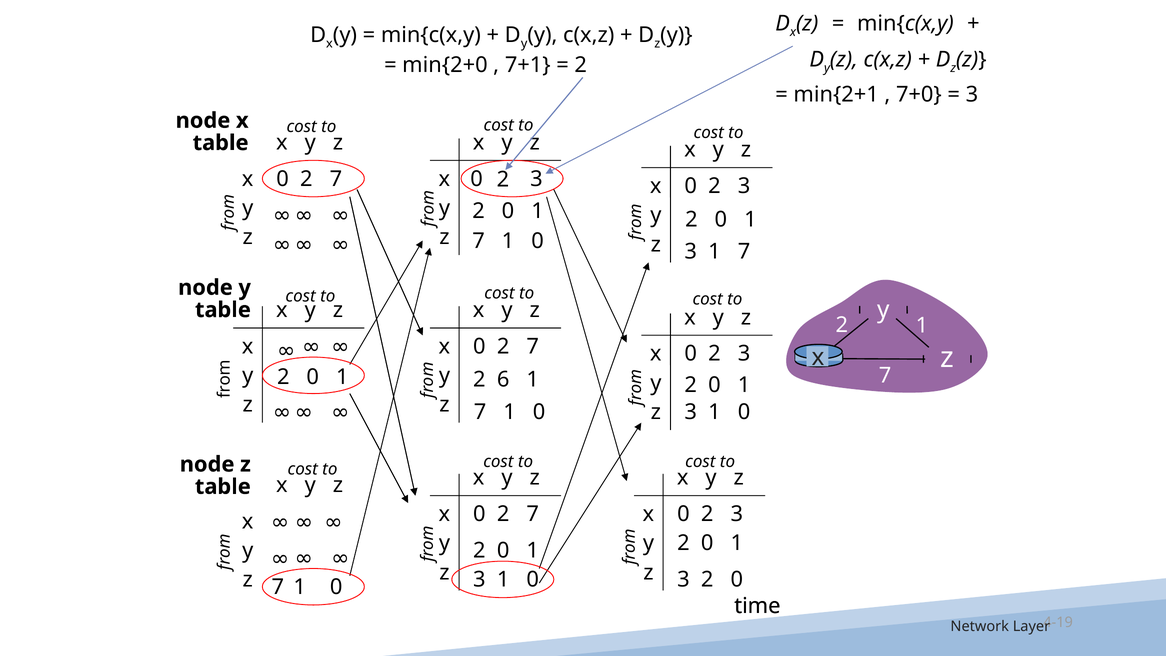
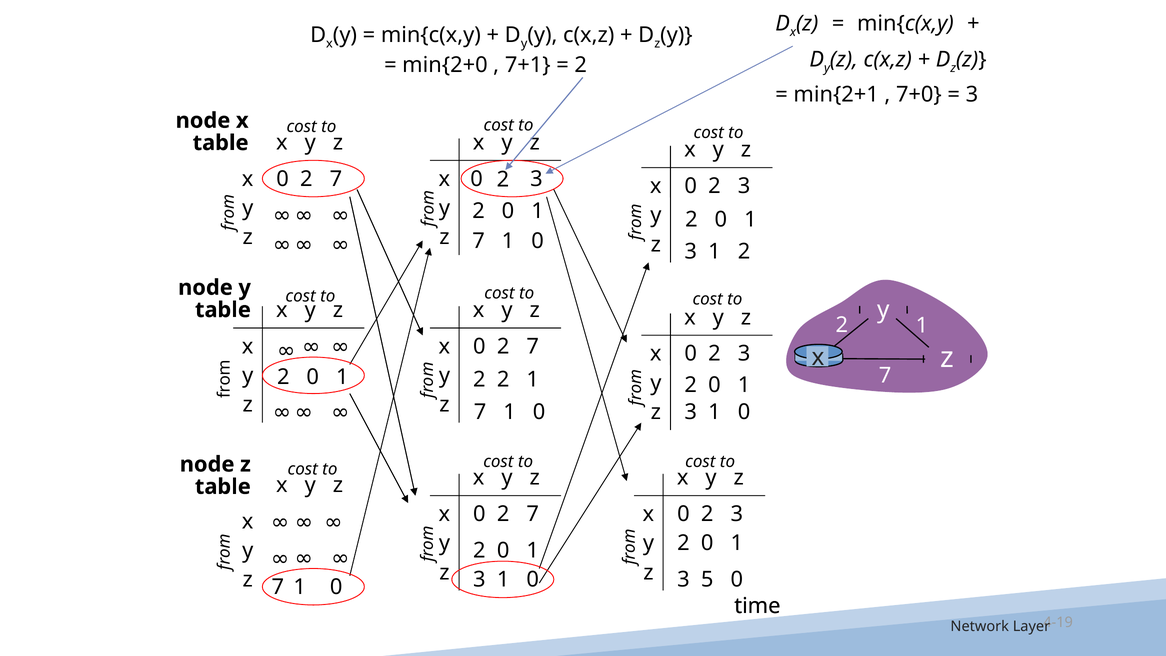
3 1 7: 7 -> 2 (744, 252)
6: 6 -> 2 (503, 380)
2: 2 -> 5 (707, 580)
